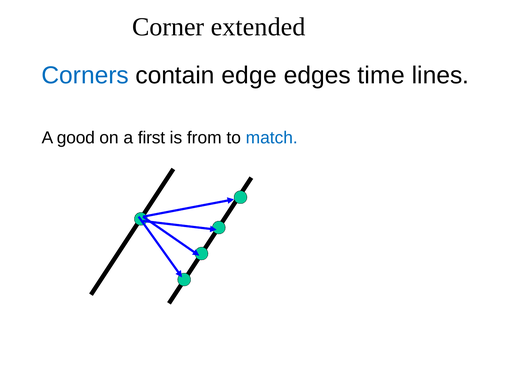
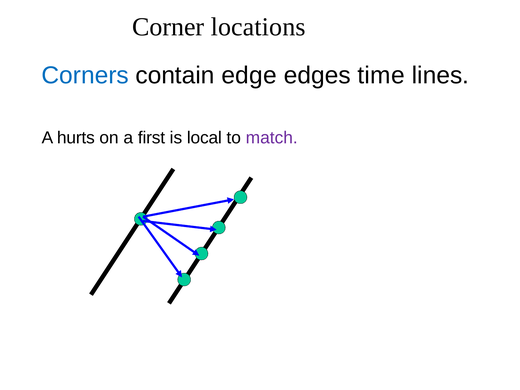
extended: extended -> locations (258, 27)
good: good -> hurts (76, 138)
from: from -> local (204, 138)
match colour: blue -> purple (272, 138)
